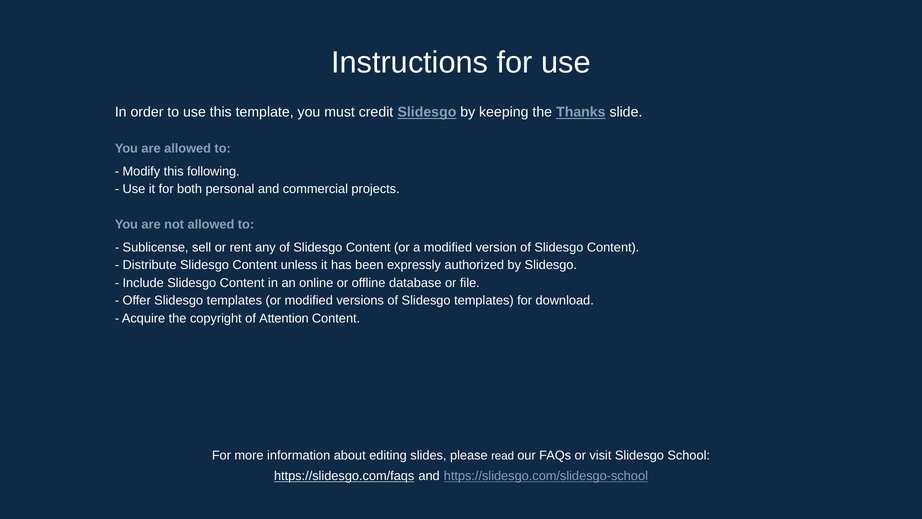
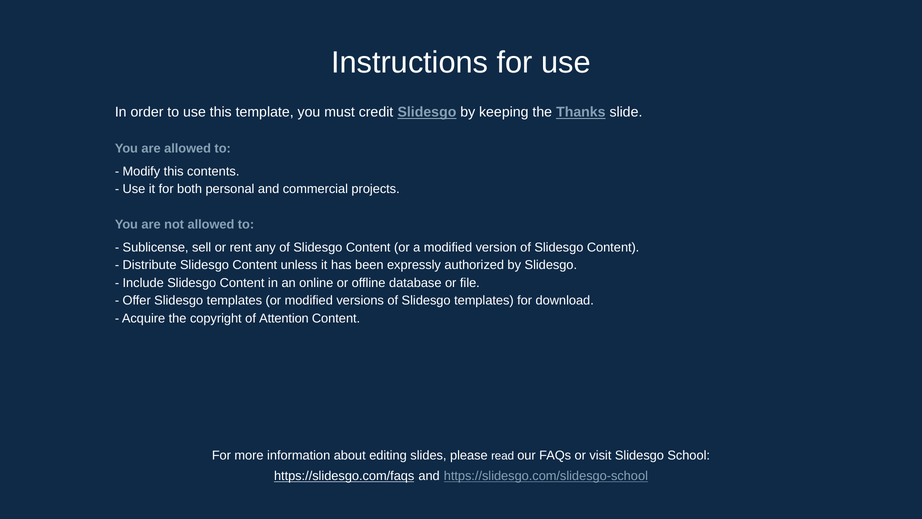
following: following -> contents (213, 171)
